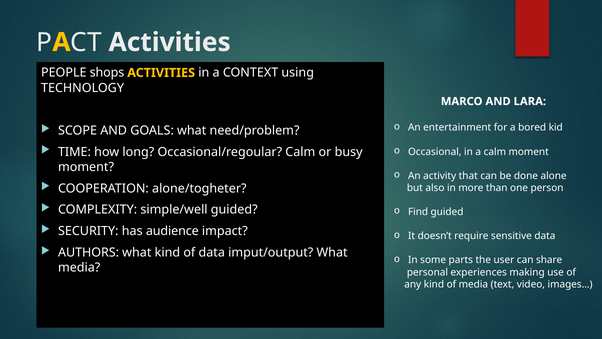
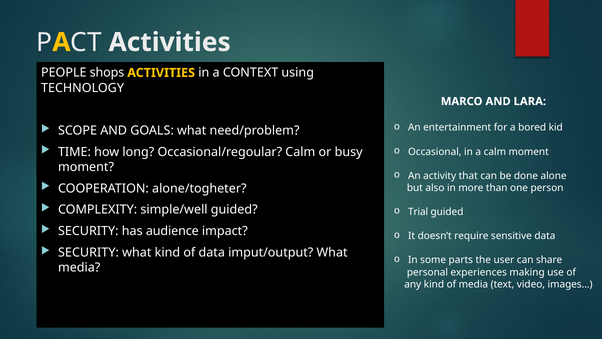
Find: Find -> Trial (418, 212)
AUTHORS: AUTHORS -> SECURITY (88, 252)
